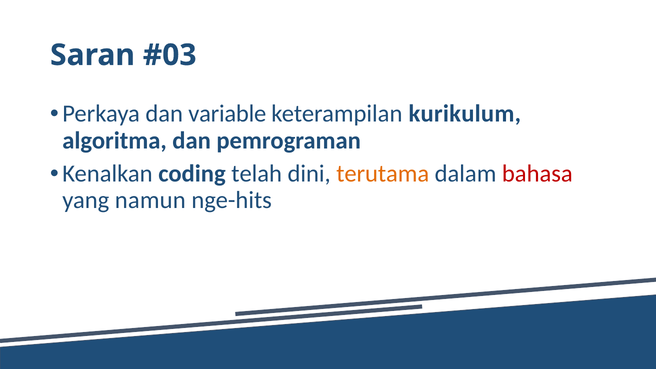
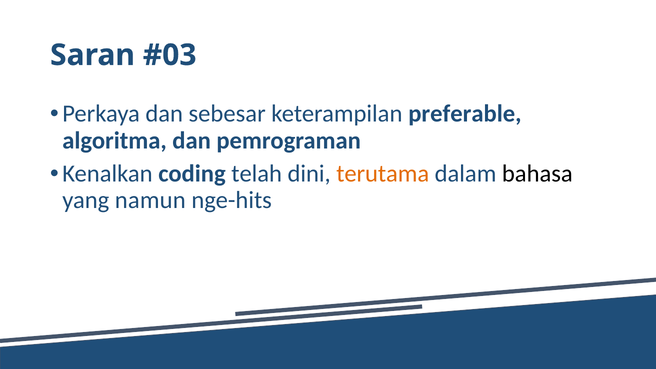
variable: variable -> sebesar (227, 114)
kurikulum: kurikulum -> preferable (465, 114)
bahasa colour: red -> black (537, 174)
